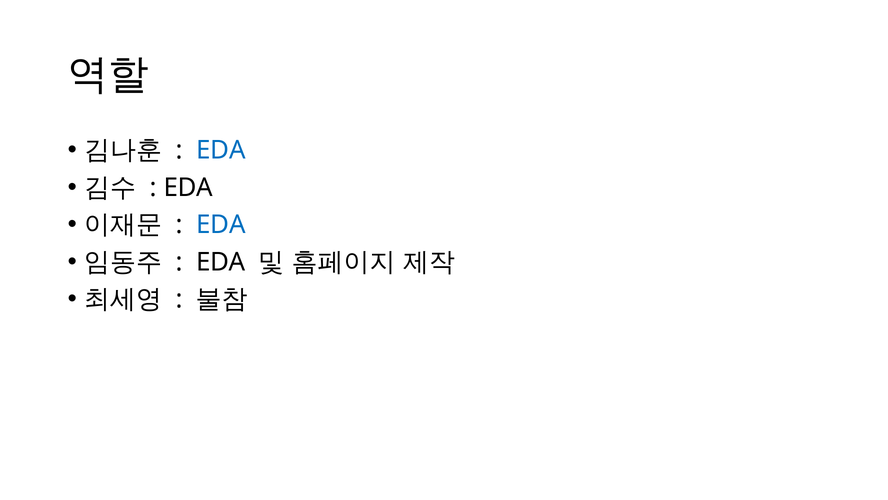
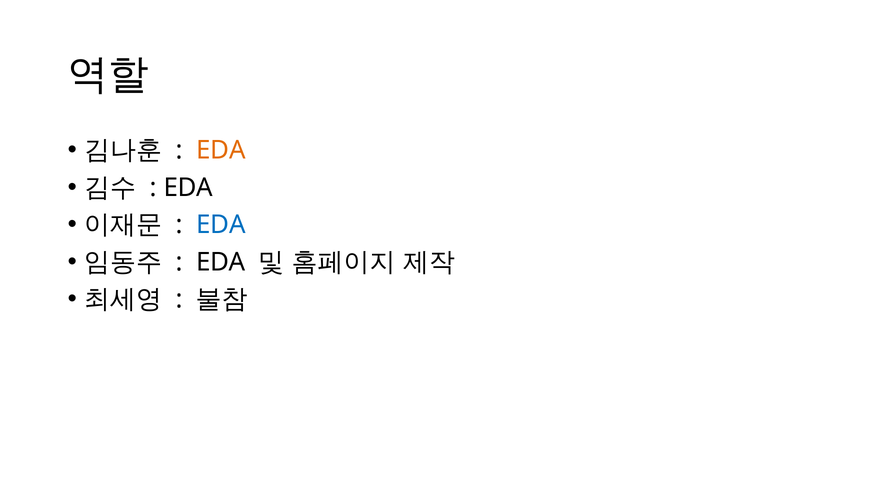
EDA colour: blue -> orange (221, 150)
